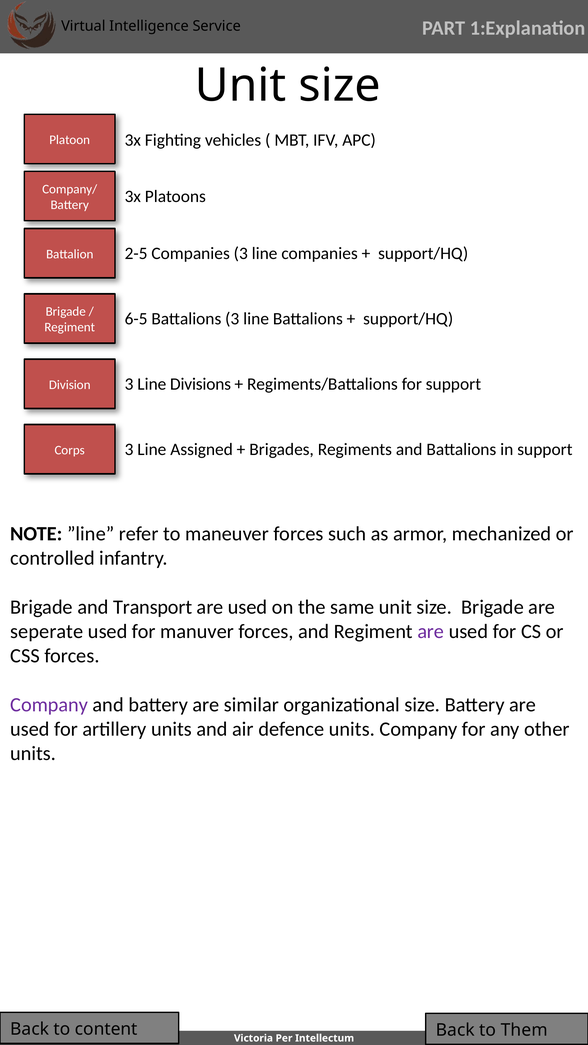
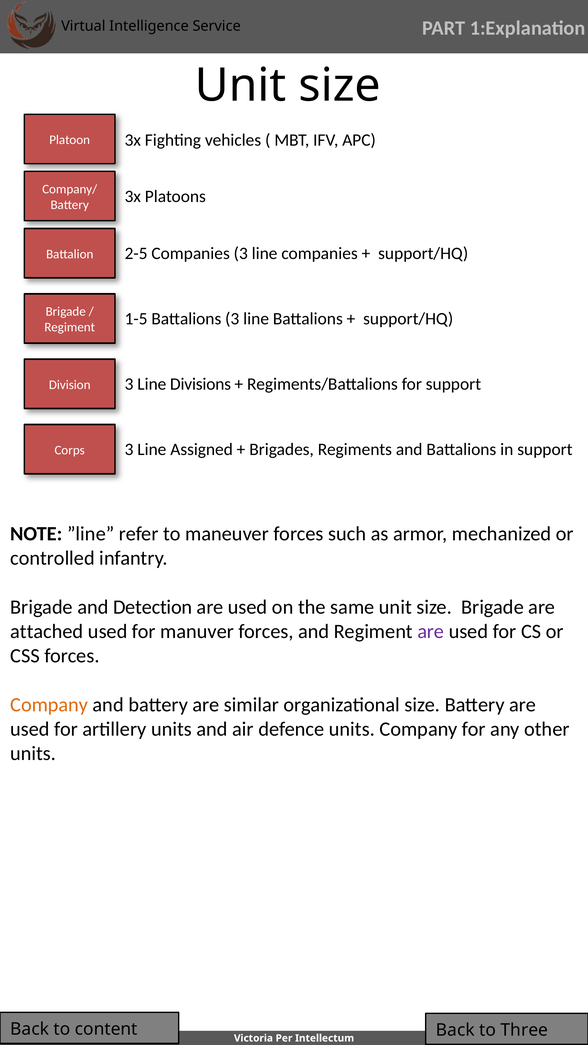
6-5: 6-5 -> 1-5 (136, 319)
Transport: Transport -> Detection (153, 607)
seperate: seperate -> attached (47, 632)
Company colour: purple -> orange (49, 705)
Them: Them -> Three (524, 1030)
